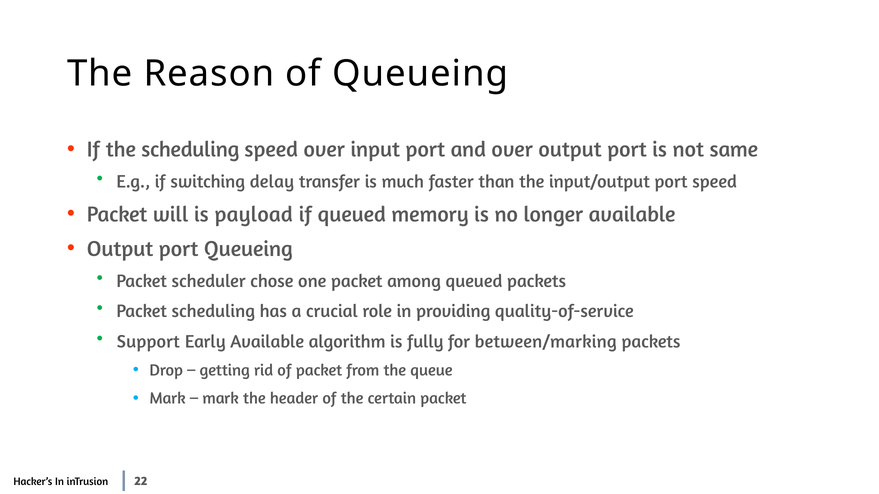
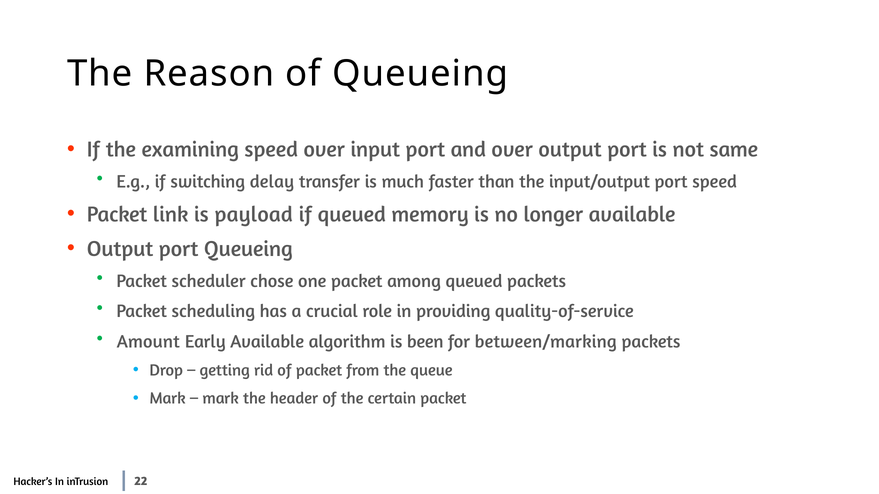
the scheduling: scheduling -> examining (190, 150)
will: will -> link (171, 215)
Support: Support -> Amount (148, 342)
fully: fully -> been (425, 342)
